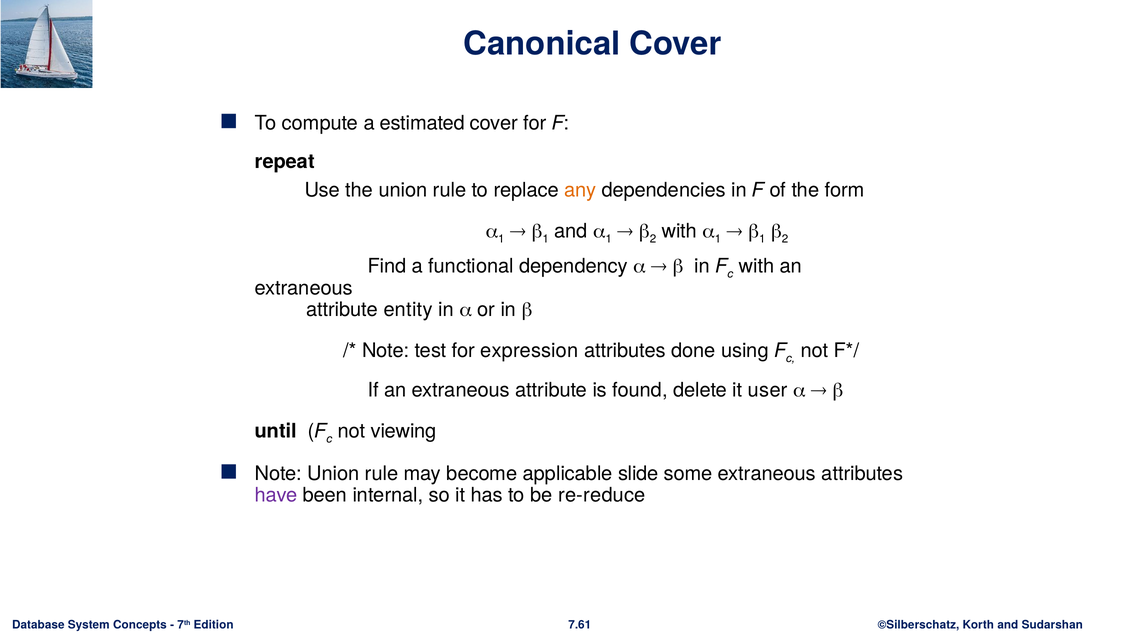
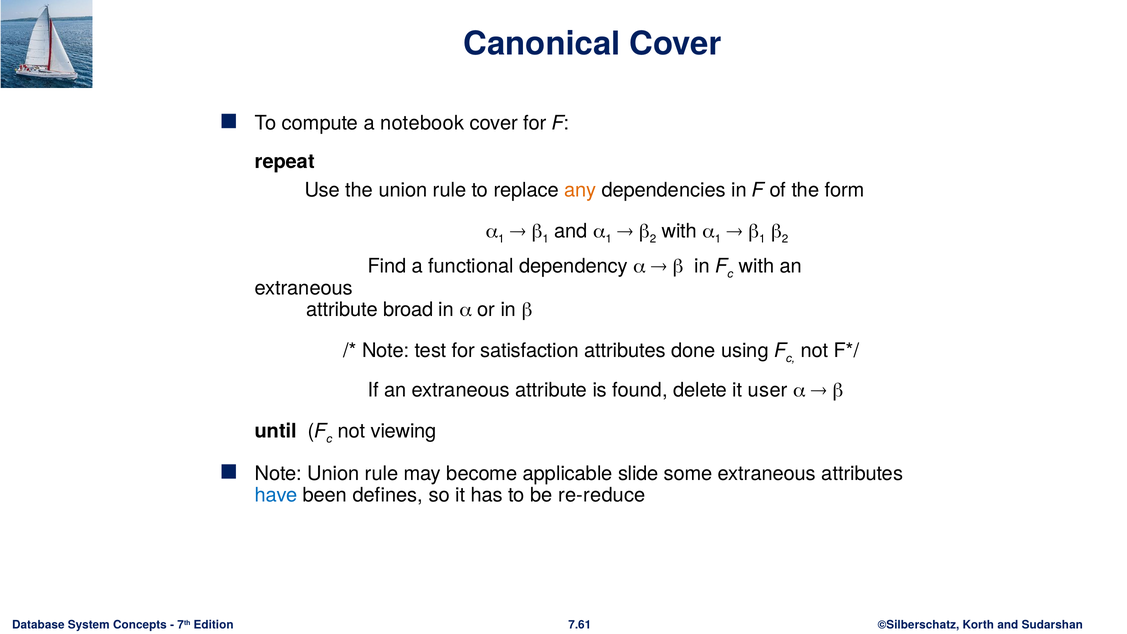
estimated: estimated -> notebook (422, 123)
entity: entity -> broad (408, 310)
expression: expression -> satisfaction (530, 351)
have colour: purple -> blue (276, 495)
internal: internal -> defines (388, 495)
